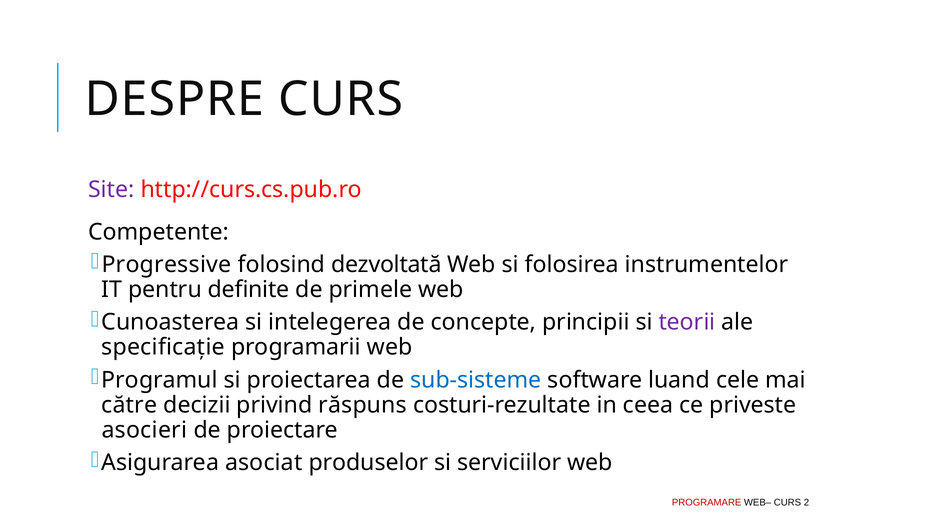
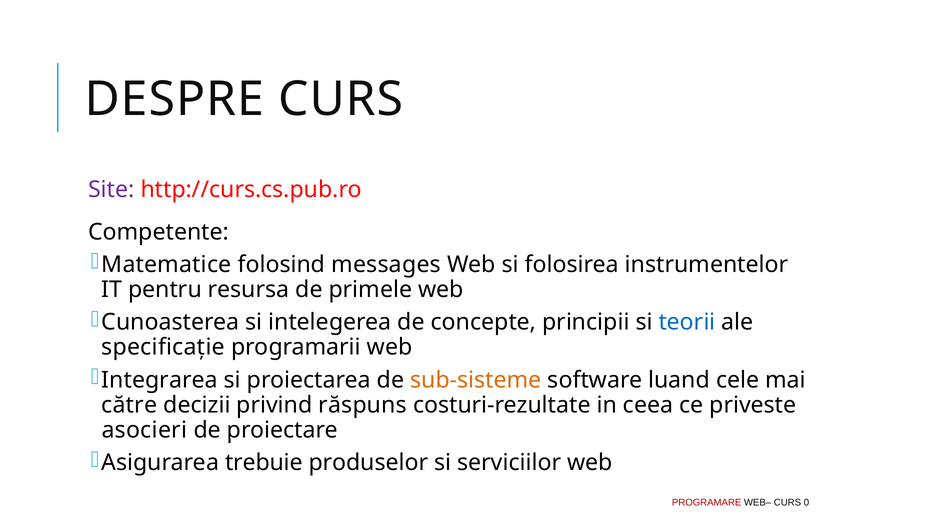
Progressive: Progressive -> Matematice (166, 265)
dezvoltată: dezvoltată -> messages (386, 265)
definite: definite -> resursa (249, 290)
teorii colour: purple -> blue (687, 322)
Programul: Programul -> Integrarea (160, 380)
sub-sisteme colour: blue -> orange (476, 380)
asociat: asociat -> trebuie (264, 463)
2: 2 -> 0 (806, 503)
